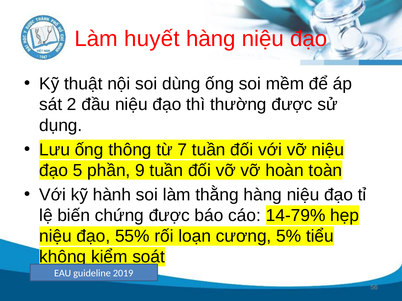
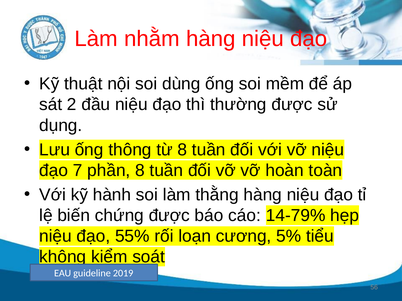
huyết: huyết -> nhằm (152, 39)
từ 7: 7 -> 8 (182, 150)
5: 5 -> 7 (78, 171)
phần 9: 9 -> 8 (140, 171)
